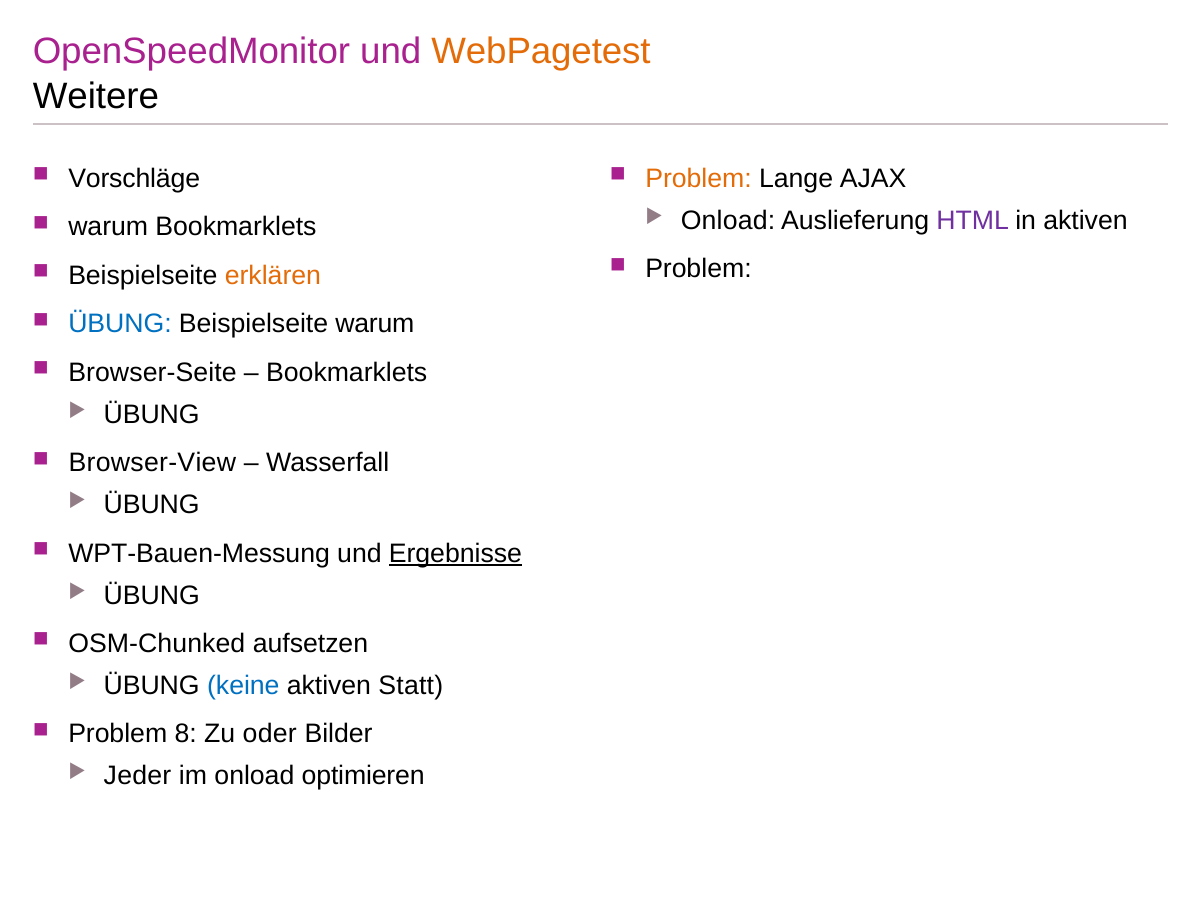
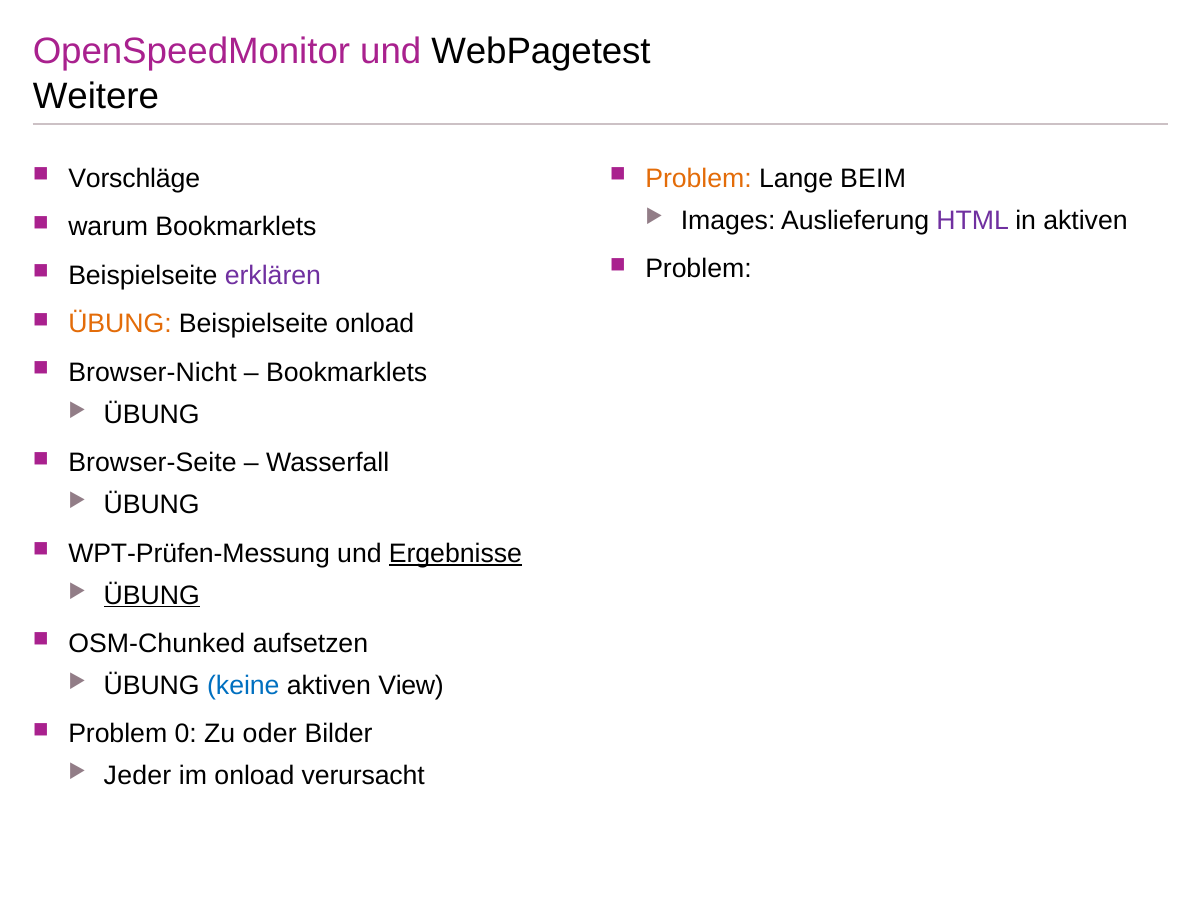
WebPagetest colour: orange -> black (541, 51)
AJAX: AJAX -> BEIM (873, 178)
Onload: Onload -> Images (728, 220)
erklären colour: orange -> purple (273, 275)
ÜBUNG colour: blue -> orange (120, 324)
Beispielseite warum: warum -> onload (375, 324)
Browser-Seite: Browser-Seite -> Browser-Nicht (152, 372)
Browser-View: Browser-View -> Browser-Seite (152, 463)
WPT-Bauen-Messung: WPT-Bauen-Messung -> WPT-Prüfen-Messung (199, 553)
ÜBUNG underline: none -> present (152, 595)
Statt: Statt -> View (411, 685)
8: 8 -> 0 (186, 734)
optimieren: optimieren -> verursacht (363, 776)
